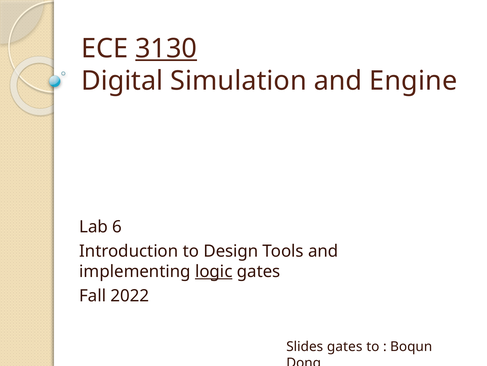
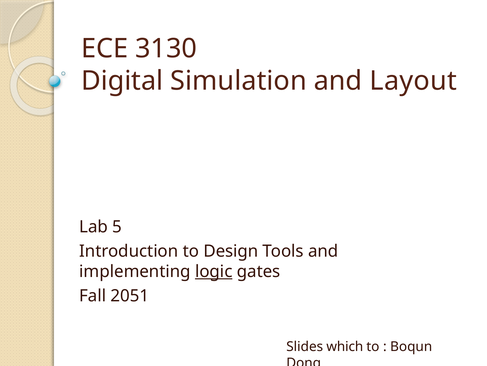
3130 underline: present -> none (166, 48)
Engine: Engine -> Layout (413, 81)
6: 6 -> 5 (117, 226)
2022: 2022 -> 2051 (130, 295)
Slides gates: gates -> which (345, 346)
